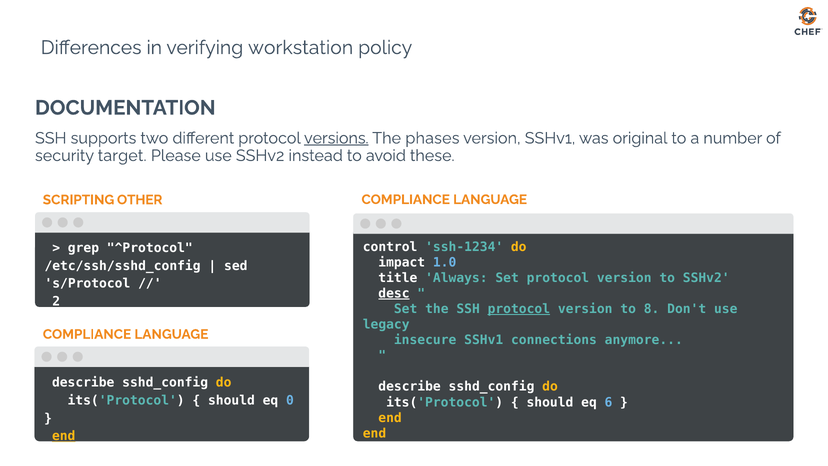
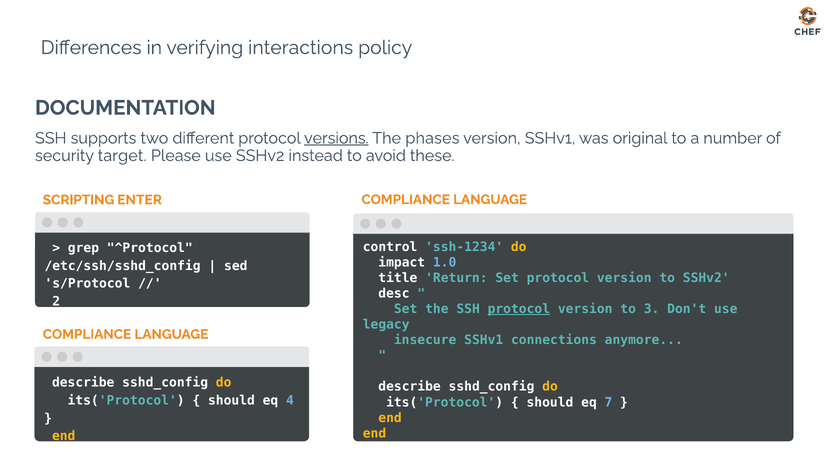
workstation: workstation -> interactions (301, 48)
OTHER: OTHER -> ENTER (140, 200)
Always: Always -> Return (456, 278)
desc underline: present -> none (394, 293)
8: 8 -> 3 (652, 309)
0: 0 -> 4 (290, 400)
6: 6 -> 7 (608, 402)
end underline: present -> none (64, 436)
